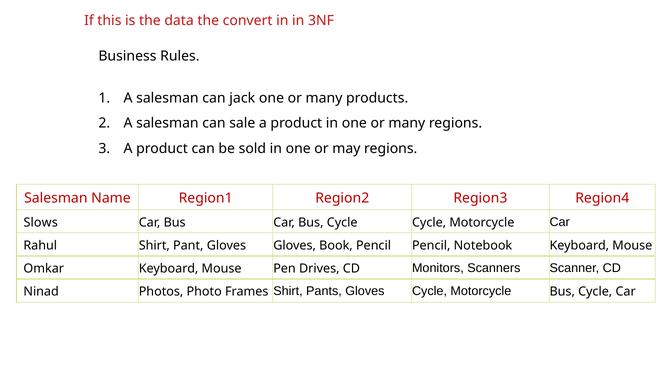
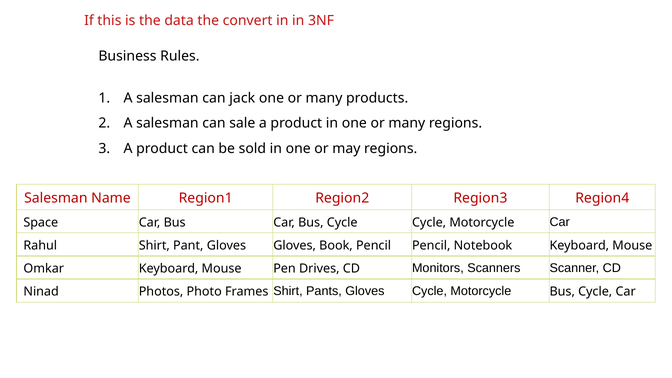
Slows: Slows -> Space (41, 222)
